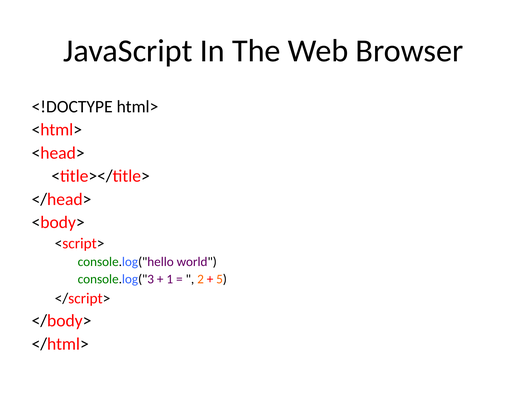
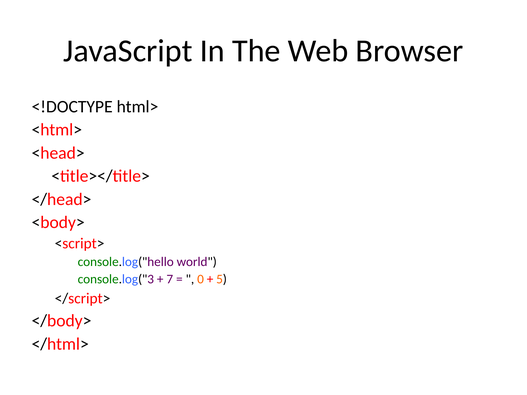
1: 1 -> 7 (170, 279)
2: 2 -> 0 (201, 279)
